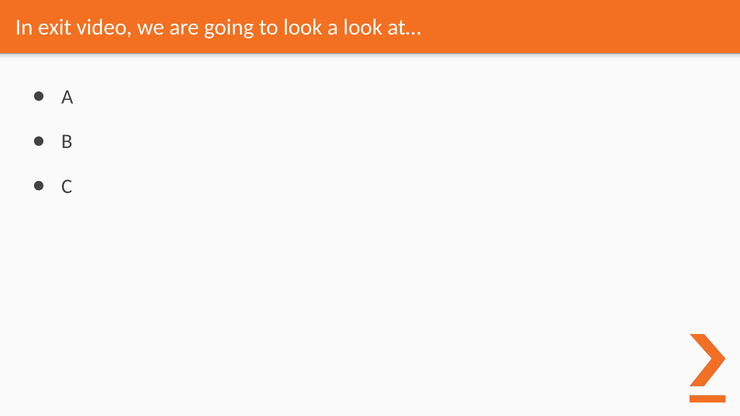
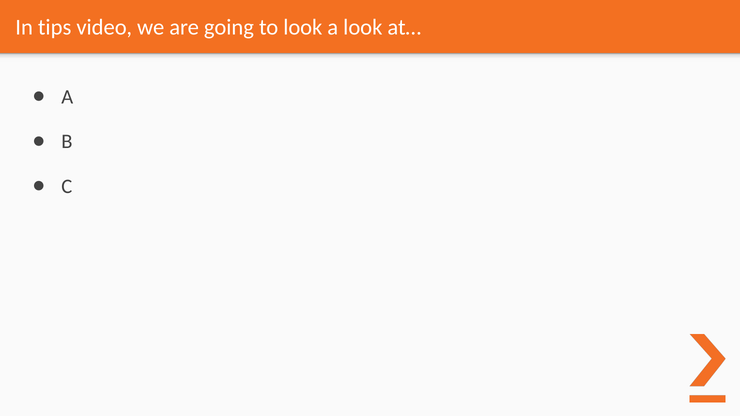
exit: exit -> tips (55, 27)
